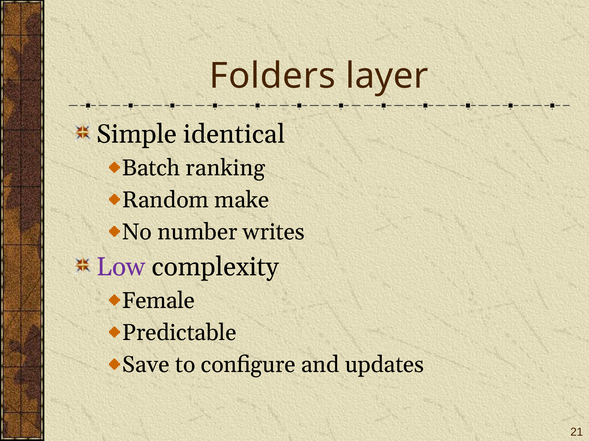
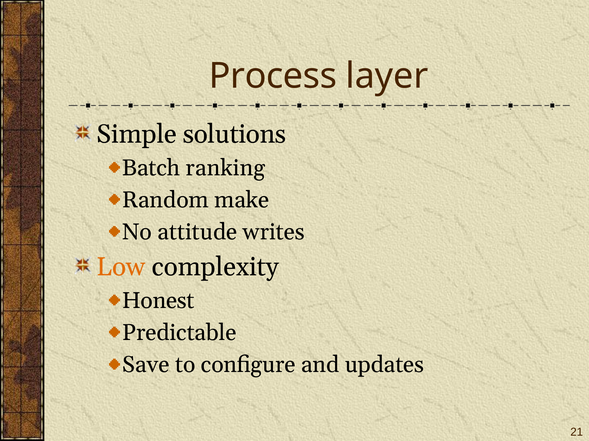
Folders: Folders -> Process (273, 76)
identical: identical -> solutions (234, 134)
number: number -> attitude (197, 232)
Low colour: purple -> orange (121, 267)
Female: Female -> Honest (158, 301)
